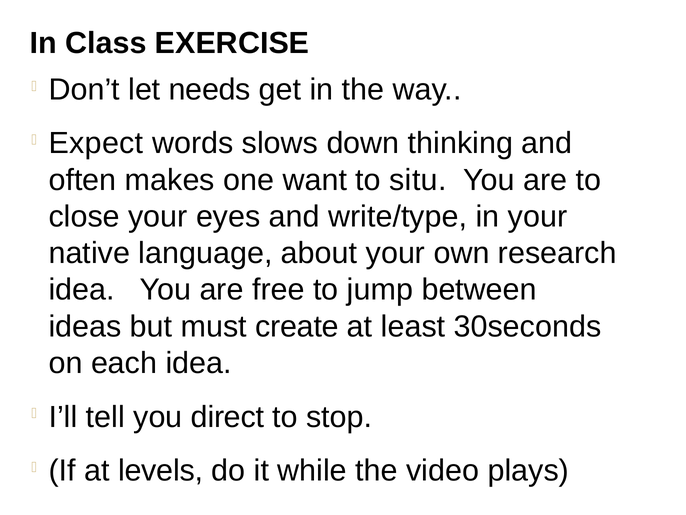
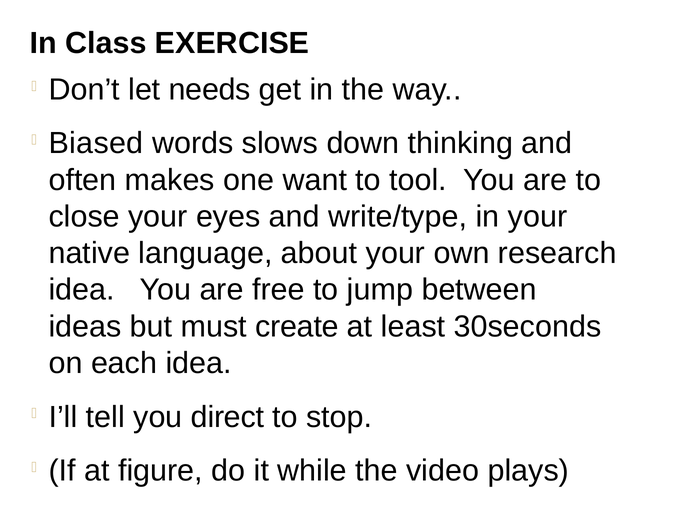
Expect: Expect -> Biased (96, 143)
situ: situ -> tool (418, 180)
levels: levels -> figure (160, 470)
